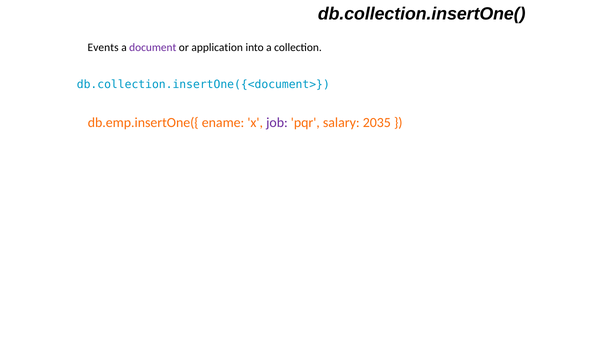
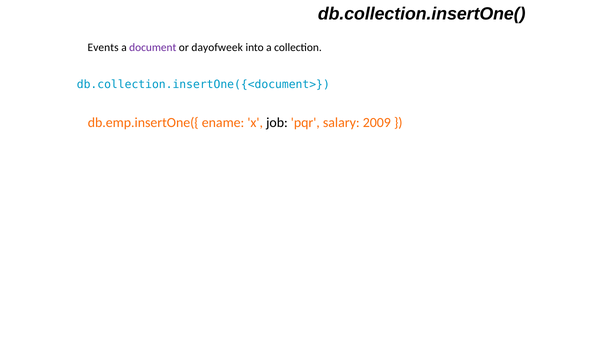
application: application -> dayofweek (217, 48)
job colour: purple -> black (277, 123)
2035: 2035 -> 2009 (377, 123)
